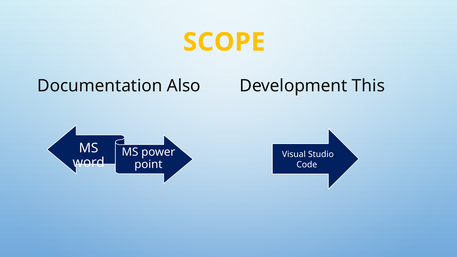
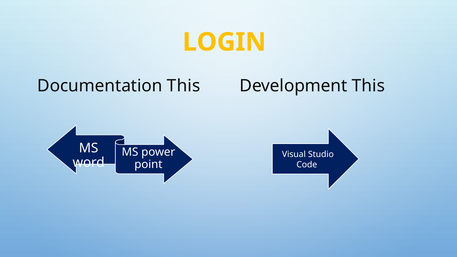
SCOPE: SCOPE -> LOGIN (224, 42)
Documentation Also: Also -> This (184, 86)
